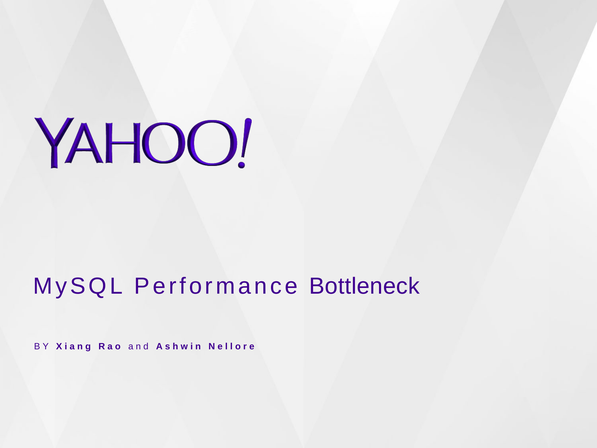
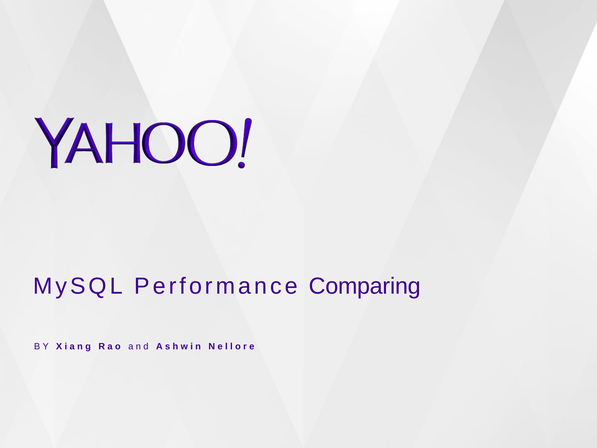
Bottleneck: Bottleneck -> Comparing (365, 286)
